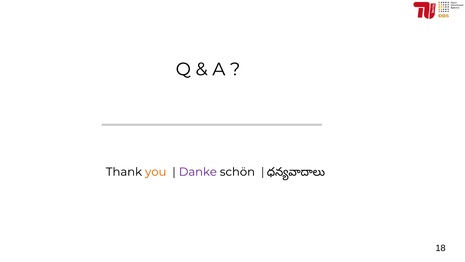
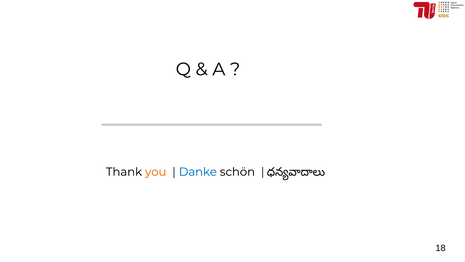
Danke colour: purple -> blue (198, 172)
